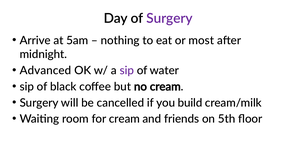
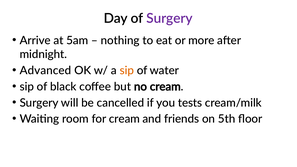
most: most -> more (201, 40)
sip colour: purple -> orange (127, 70)
build: build -> tests (190, 103)
